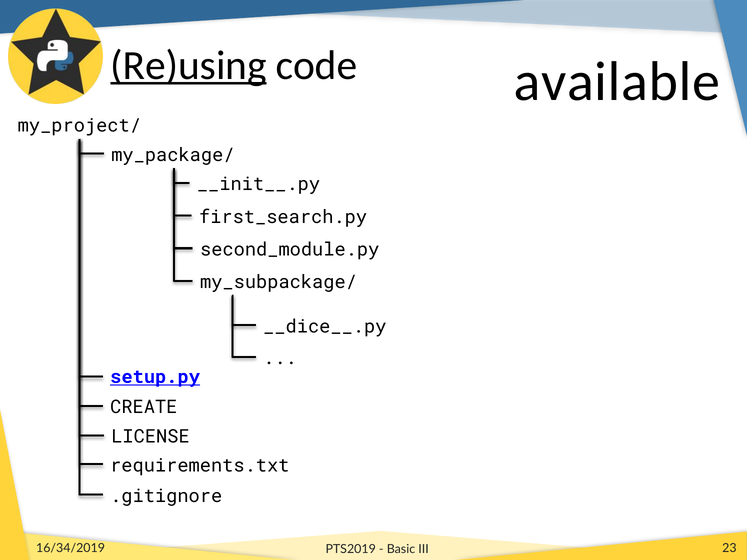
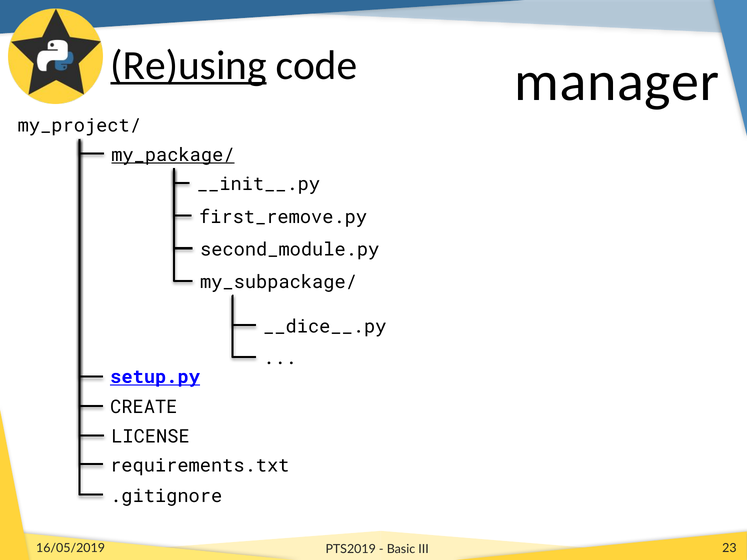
available: available -> manager (617, 82)
my_package/ underline: none -> present (173, 155)
first_search.py: first_search.py -> first_remove.py (283, 217)
16/34/2019: 16/34/2019 -> 16/05/2019 (71, 548)
